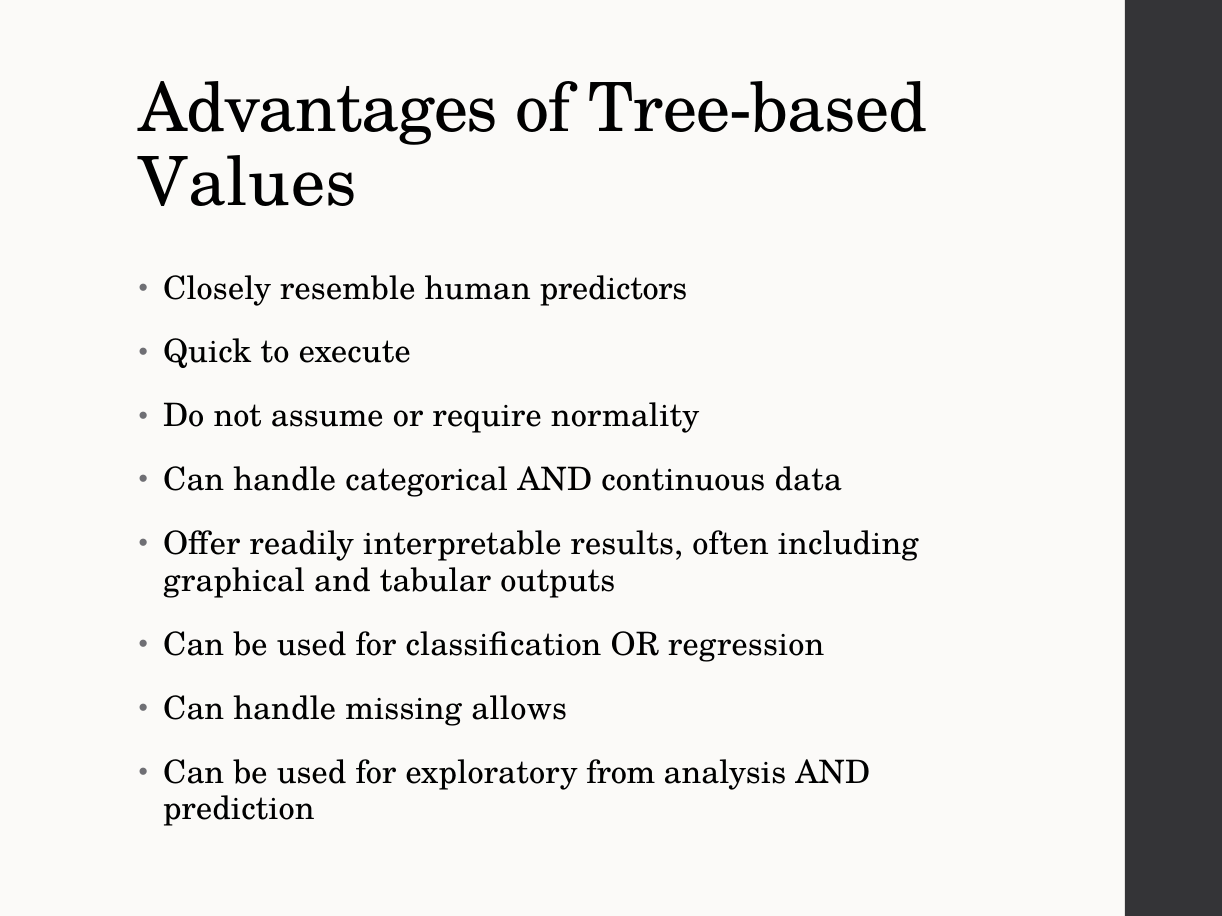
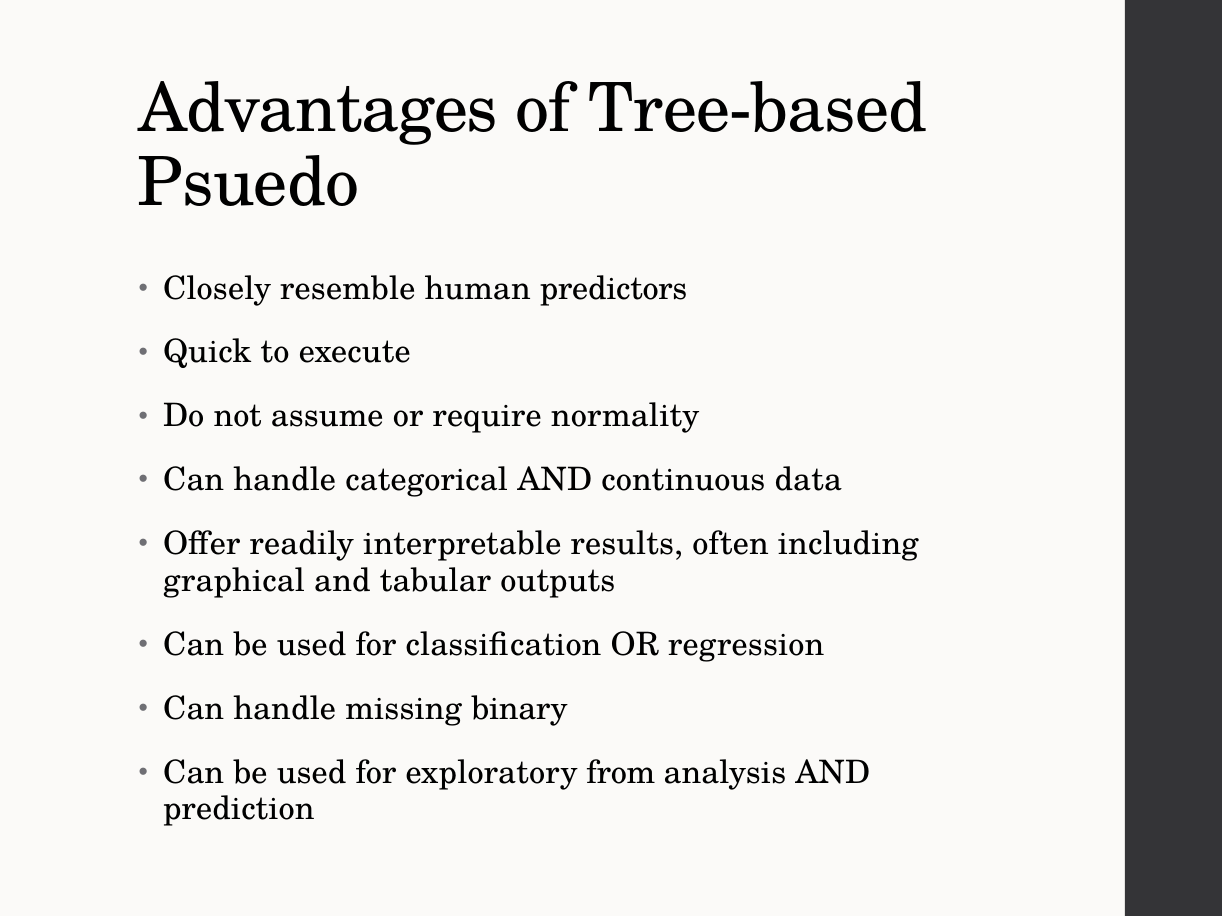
Values: Values -> Psuedo (249, 183)
allows: allows -> binary (519, 709)
